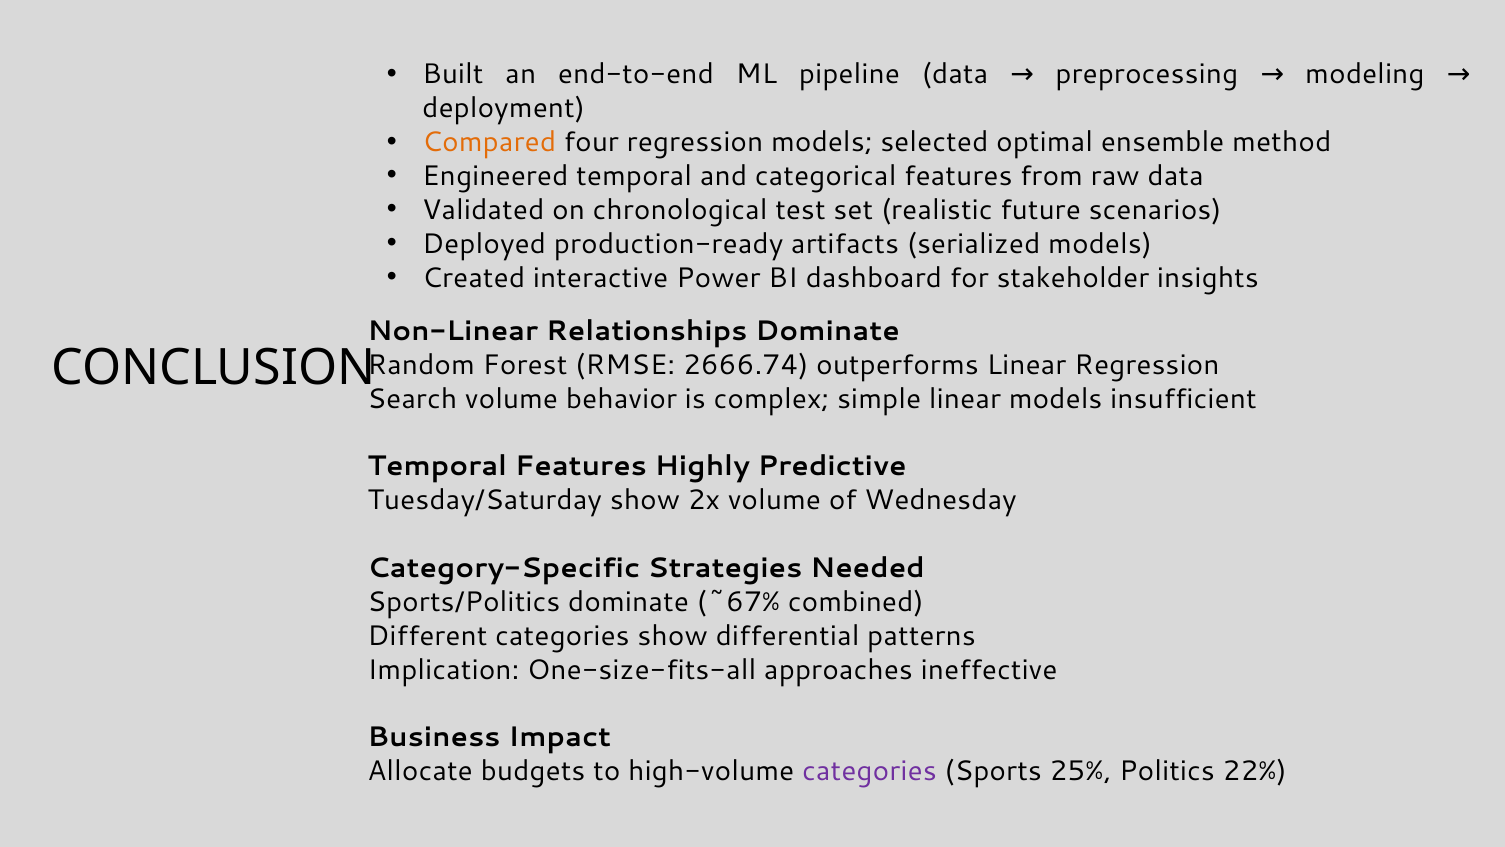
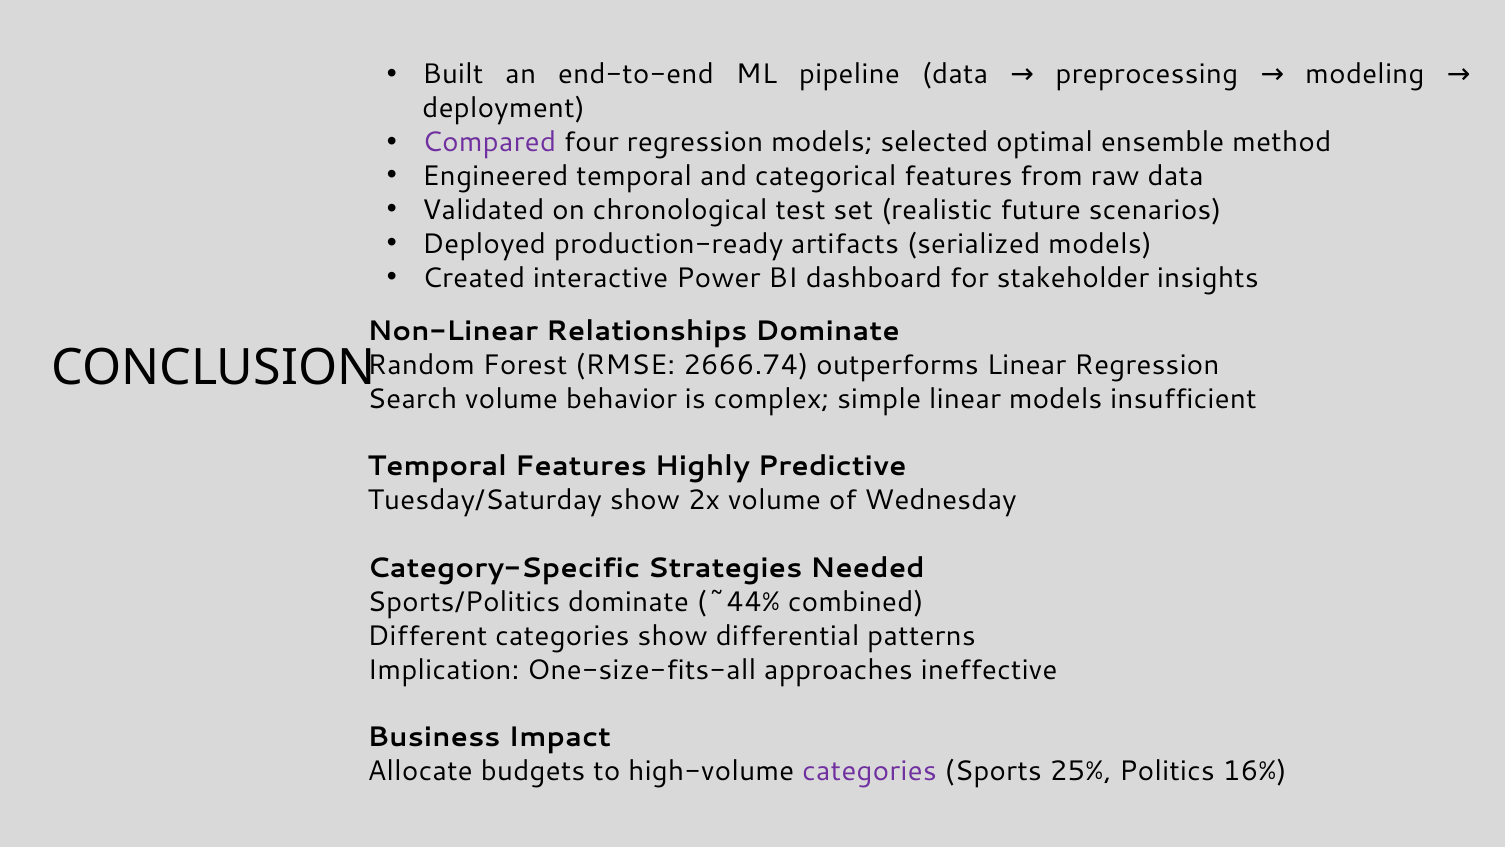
Compared colour: orange -> purple (489, 142)
~67%: ~67% -> ~44% (738, 602)
22%: 22% -> 16% (1255, 771)
